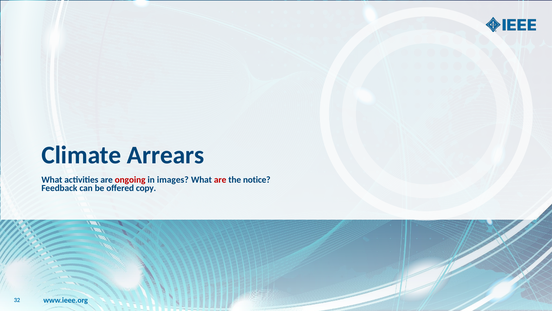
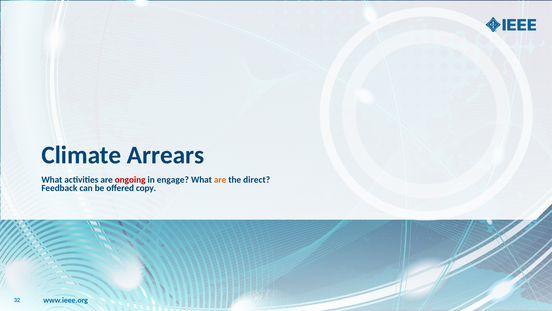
images: images -> engage (173, 180)
are colour: red -> orange (220, 180)
notice: notice -> direct (257, 180)
